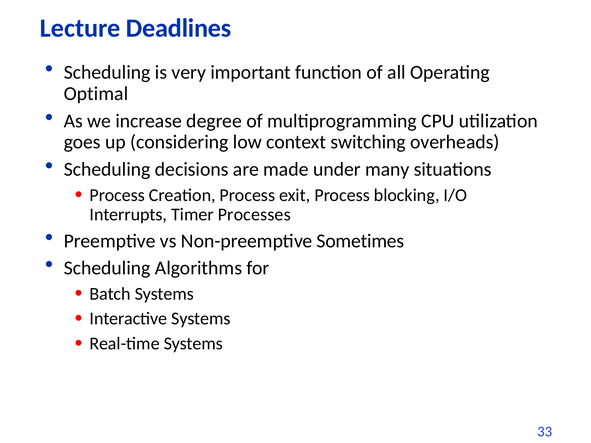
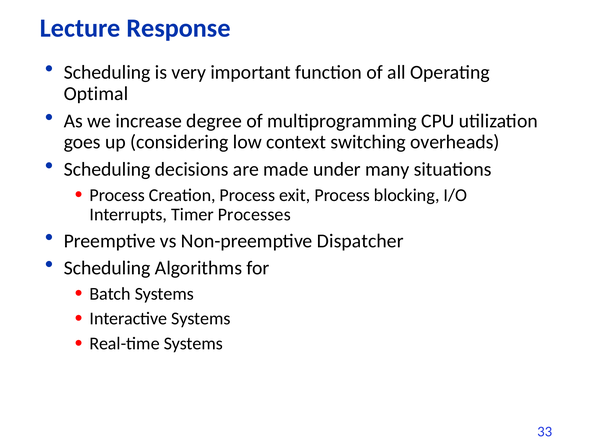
Deadlines: Deadlines -> Response (179, 28)
Sometimes: Sometimes -> Dispatcher (360, 241)
